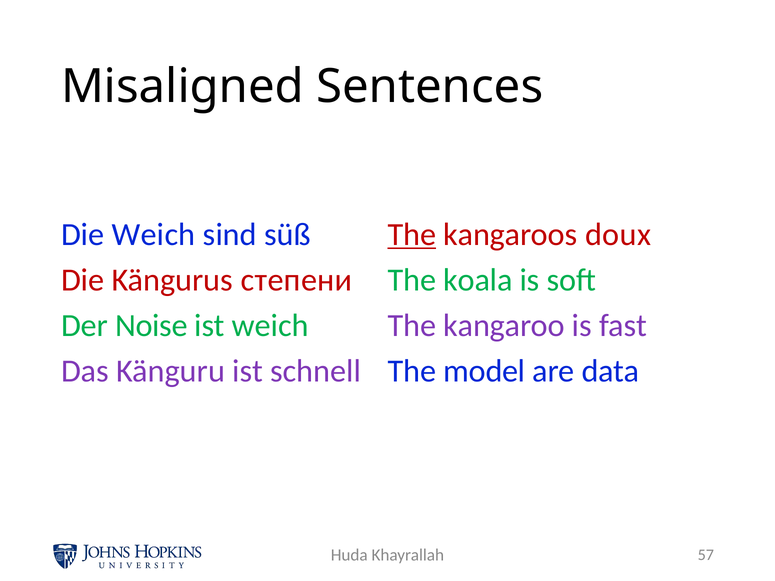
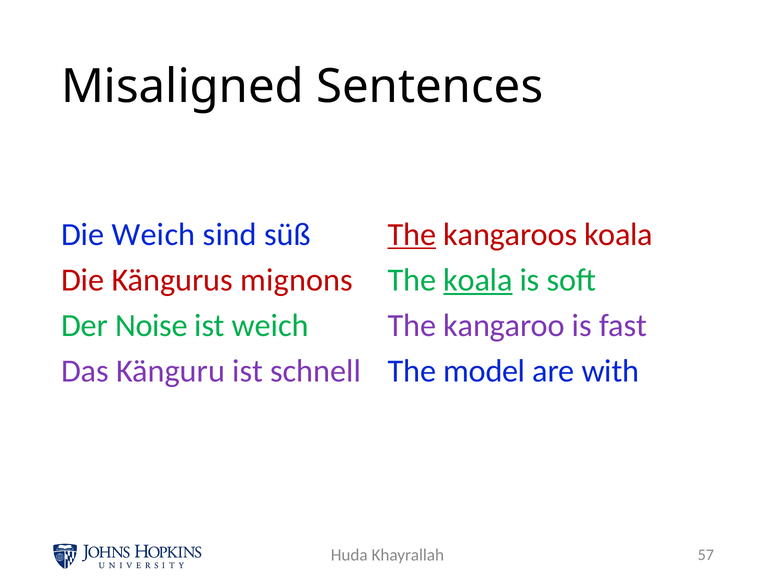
kangaroos doux: doux -> koala (618, 234)
степени: степени -> mignons (297, 280)
koala underline: none -> present (478, 280)
data: data -> with (610, 371)
